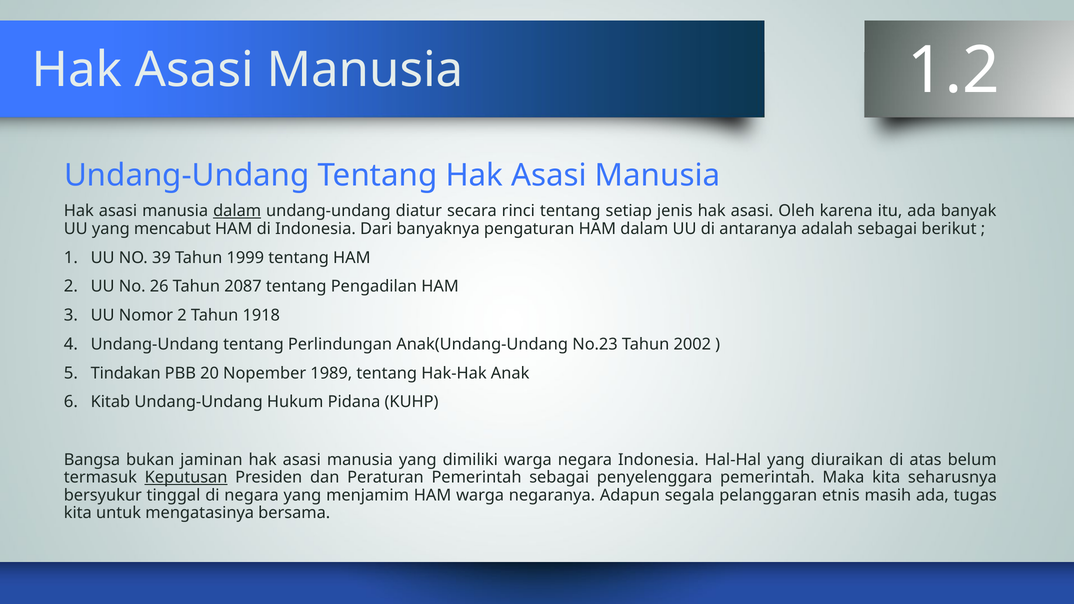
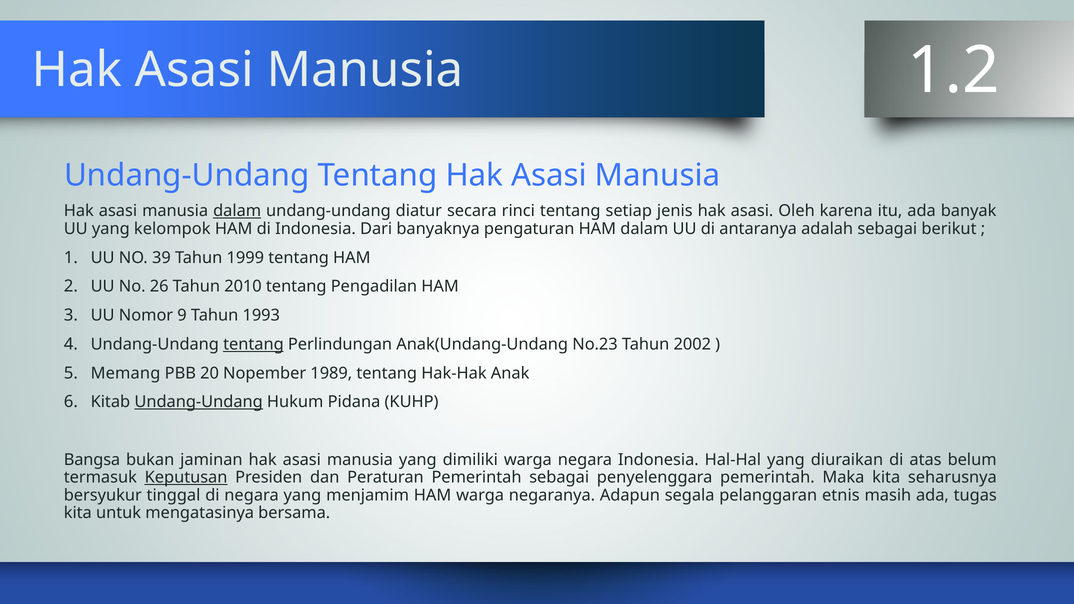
mencabut: mencabut -> kelompok (172, 229)
2087: 2087 -> 2010 (243, 287)
Nomor 2: 2 -> 9 (182, 315)
1918: 1918 -> 1993 (261, 315)
tentang underline: none -> present (253, 344)
Tindakan: Tindakan -> Memang (126, 373)
Undang-Undang underline: none -> present (199, 402)
